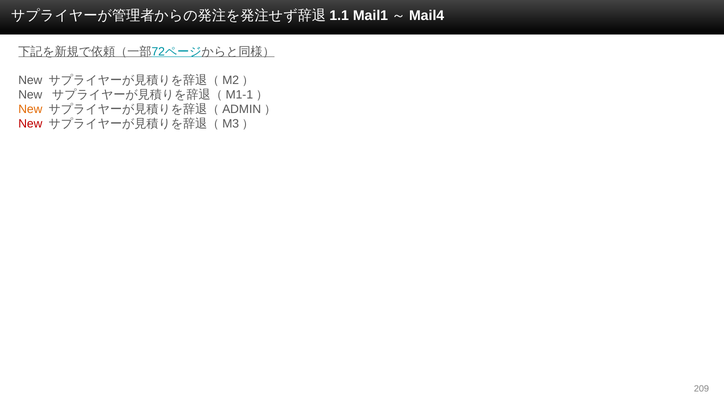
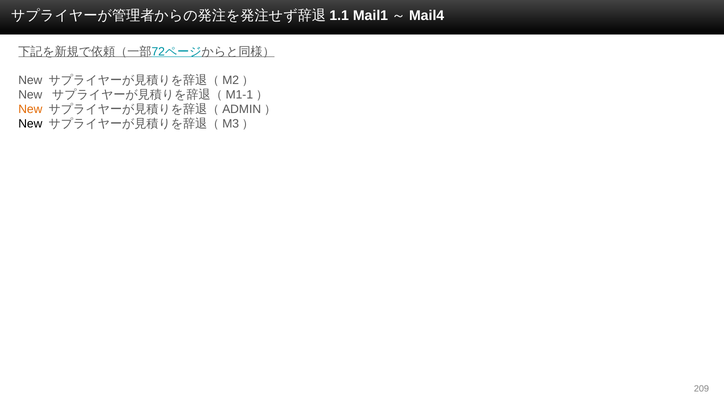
New colour: red -> black (30, 124)
